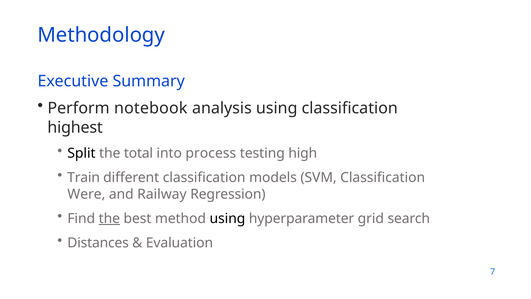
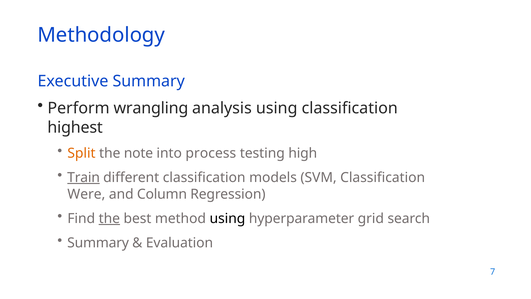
notebook: notebook -> wrangling (151, 108)
Split colour: black -> orange (81, 153)
total: total -> note (138, 153)
Train underline: none -> present (84, 177)
Railway: Railway -> Column (162, 194)
Distances: Distances -> Summary (98, 243)
